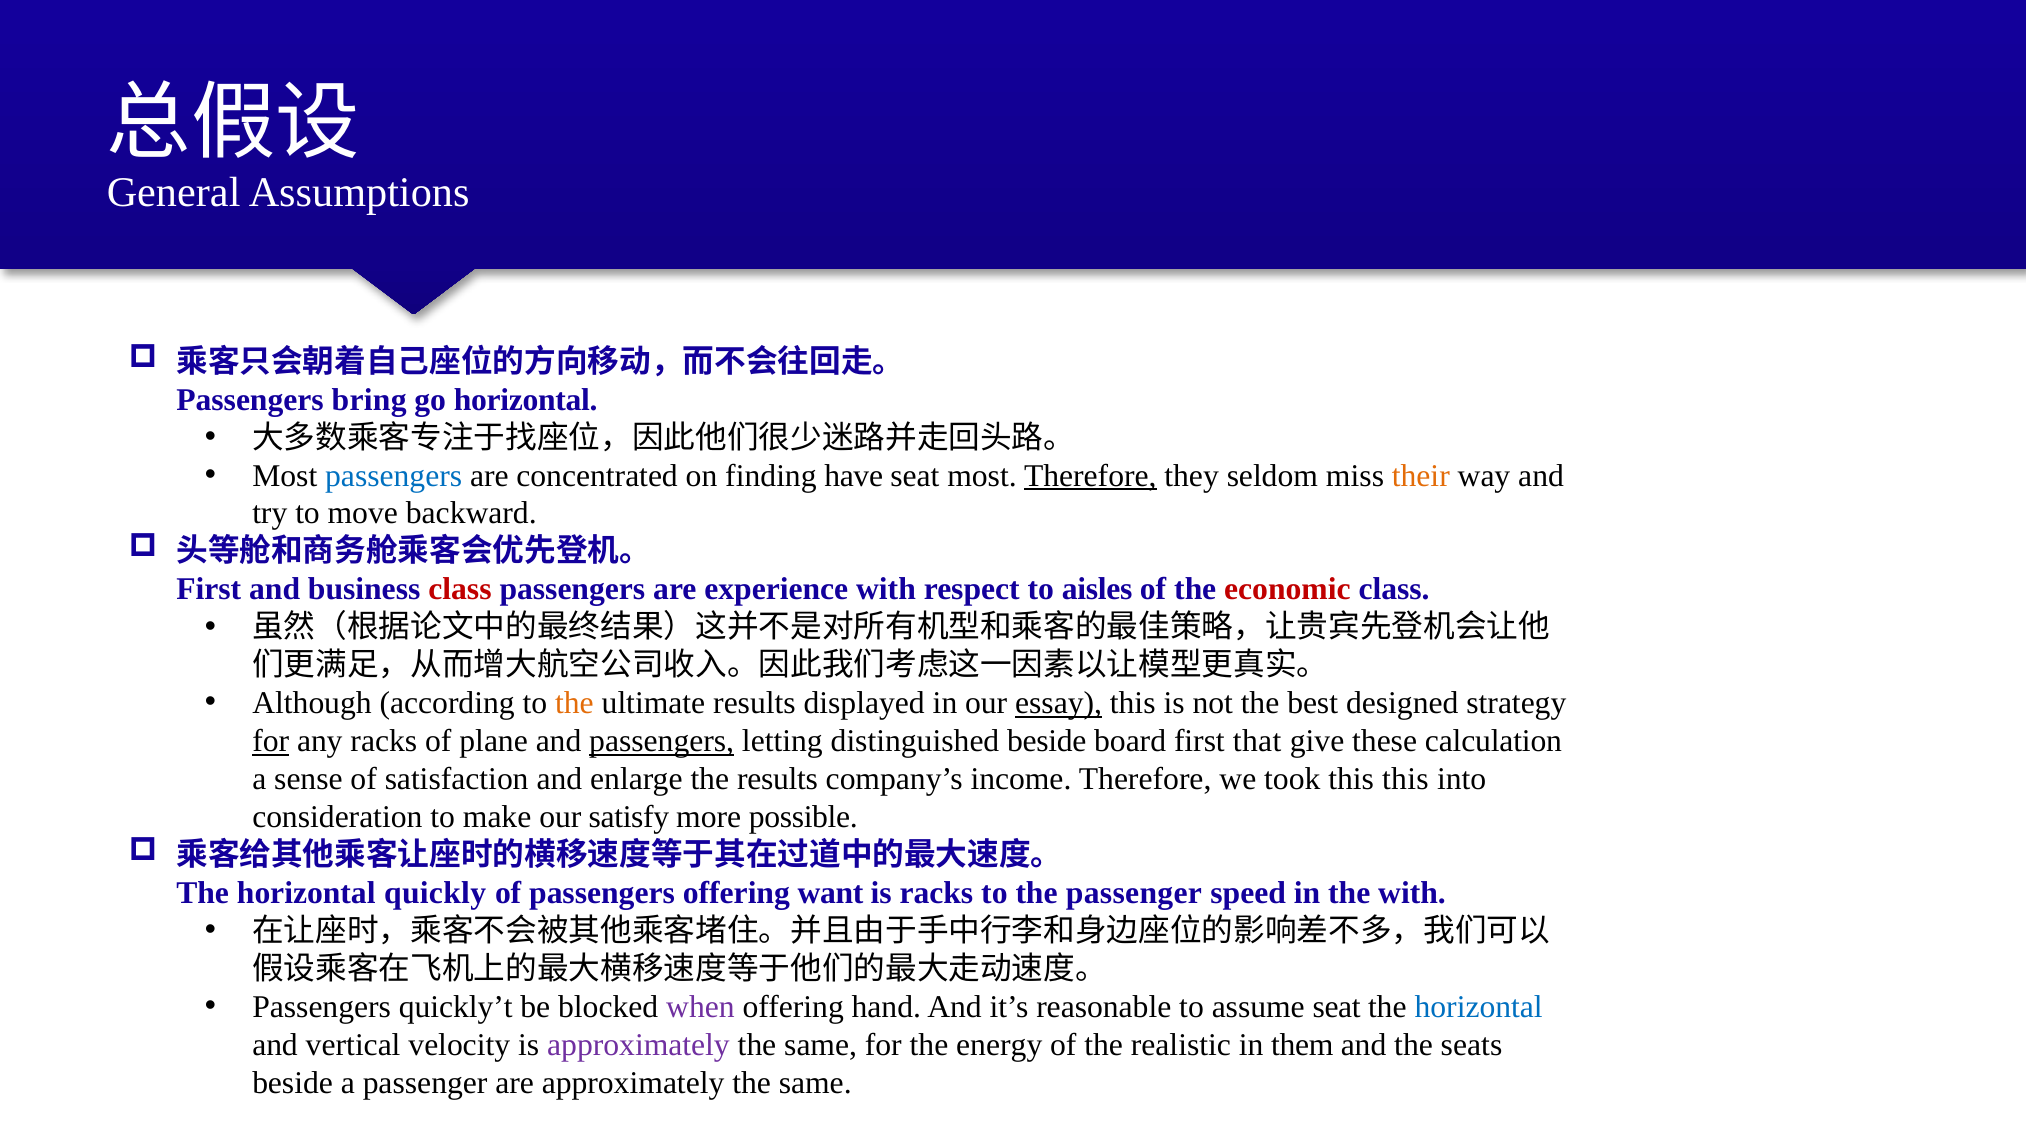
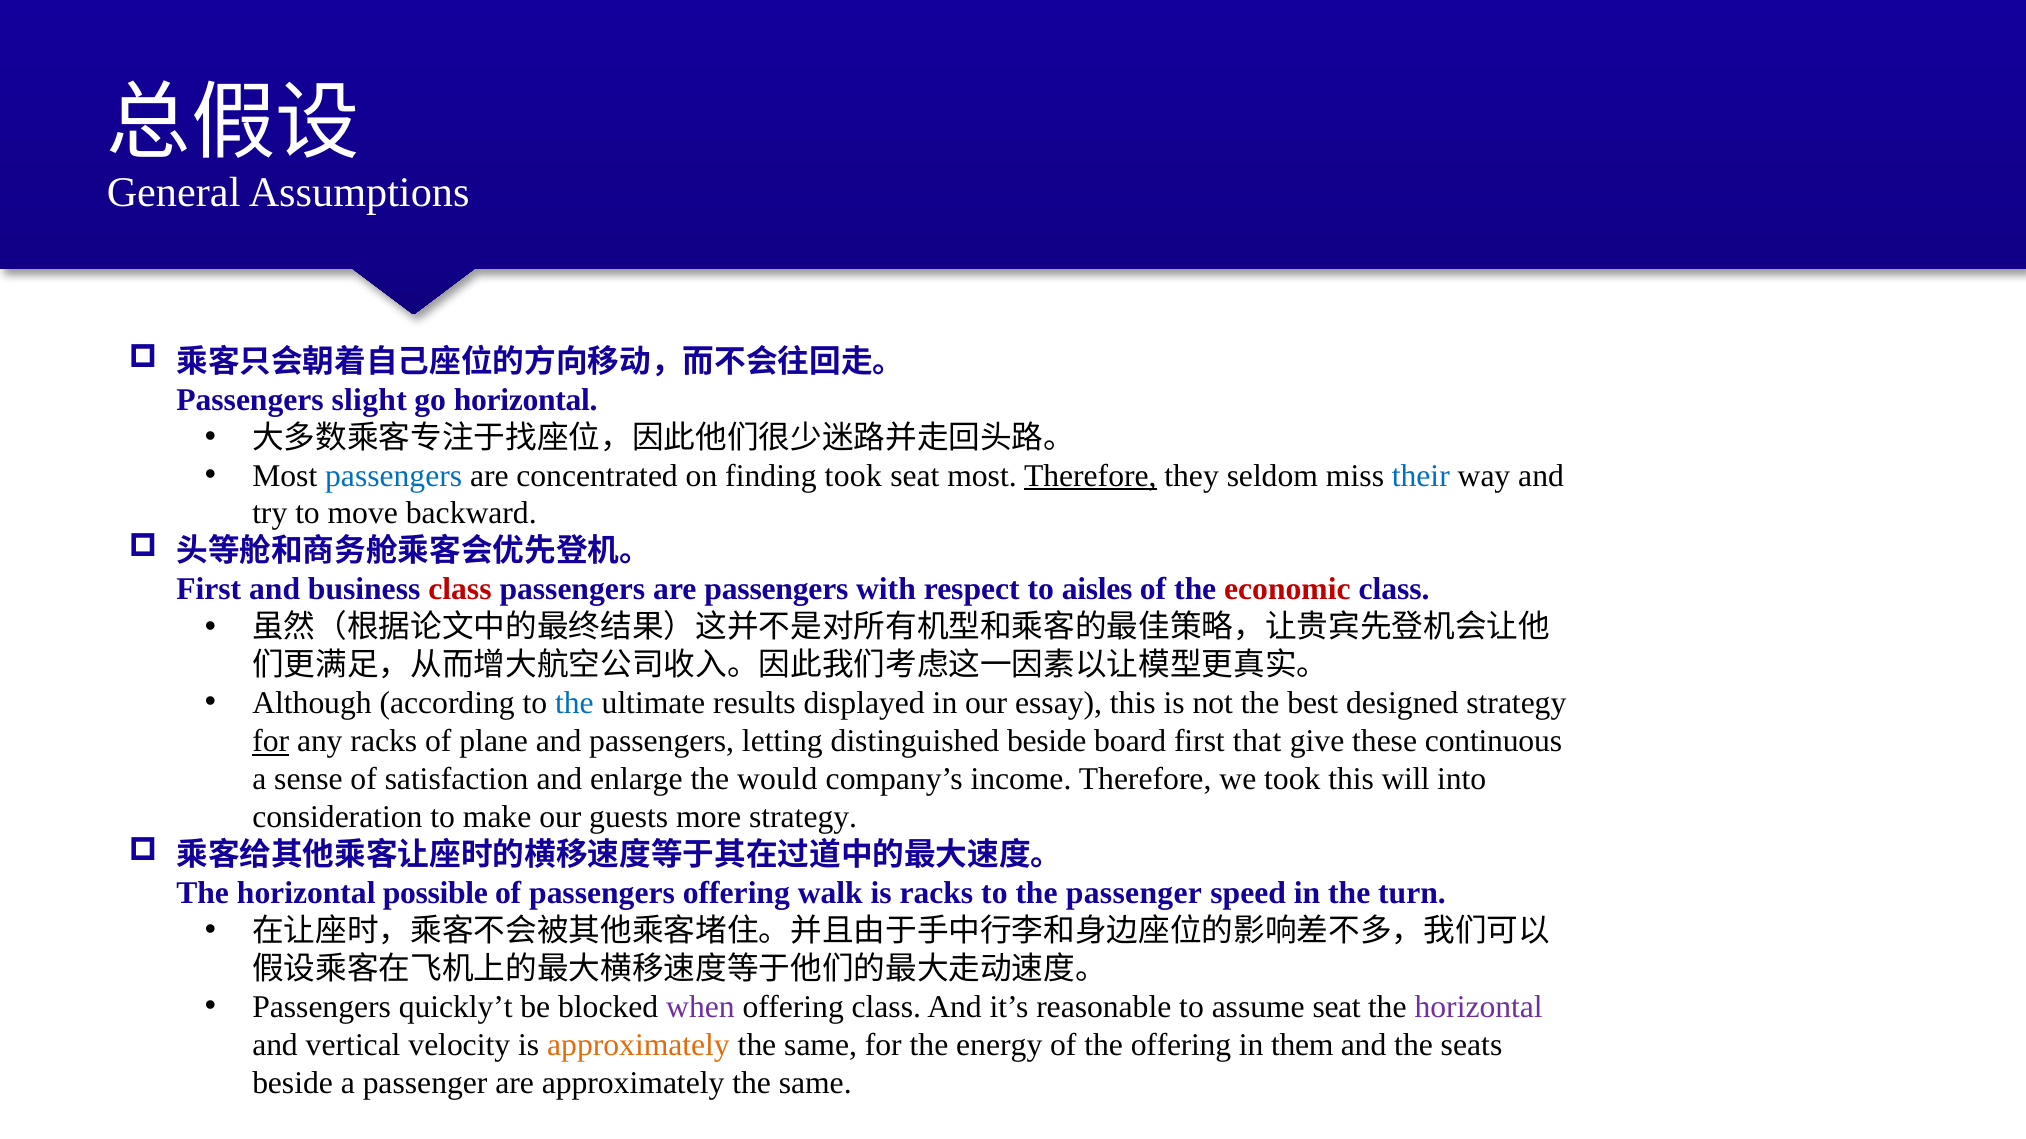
bring: bring -> slight (369, 400)
finding have: have -> took (853, 476)
their colour: orange -> blue (1421, 476)
are experience: experience -> passengers (776, 590)
the colour: orange -> blue (574, 704)
essay underline: present -> none (1059, 704)
passengers underline: present -> none (662, 742)
calculation: calculation -> continuous (1493, 742)
the results: results -> would (777, 780)
this this: this -> will (1406, 780)
satisfy: satisfy -> guests (629, 818)
more possible: possible -> strategy (803, 818)
quickly: quickly -> possible (435, 894)
want: want -> walk (830, 894)
the with: with -> turn (1412, 894)
offering hand: hand -> class (886, 1008)
horizontal colour: blue -> purple (1479, 1008)
approximately colour: purple -> orange (638, 1046)
the realistic: realistic -> offering (1181, 1046)
